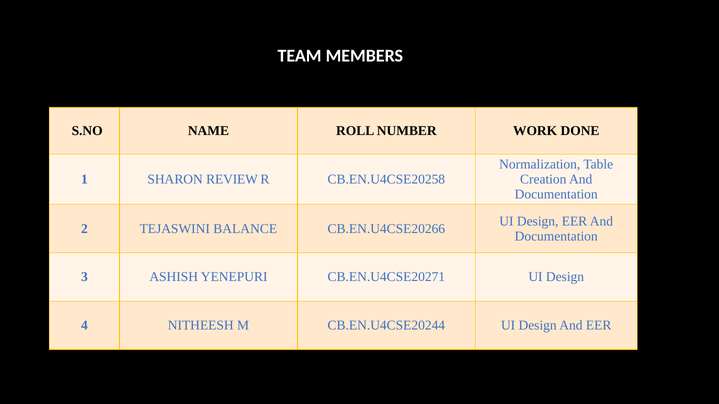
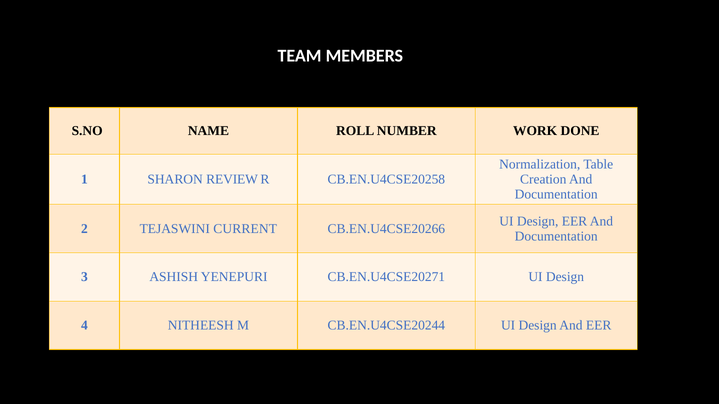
BALANCE: BALANCE -> CURRENT (245, 229)
